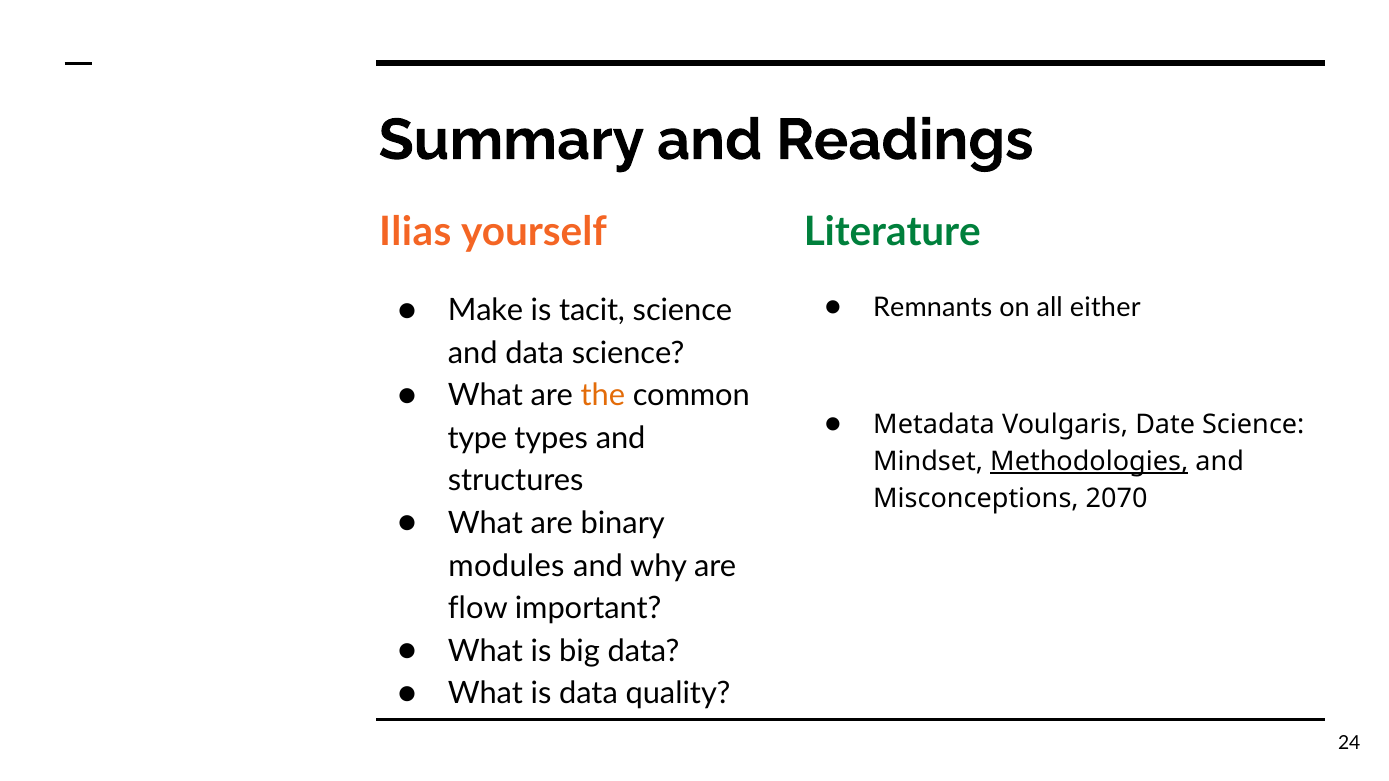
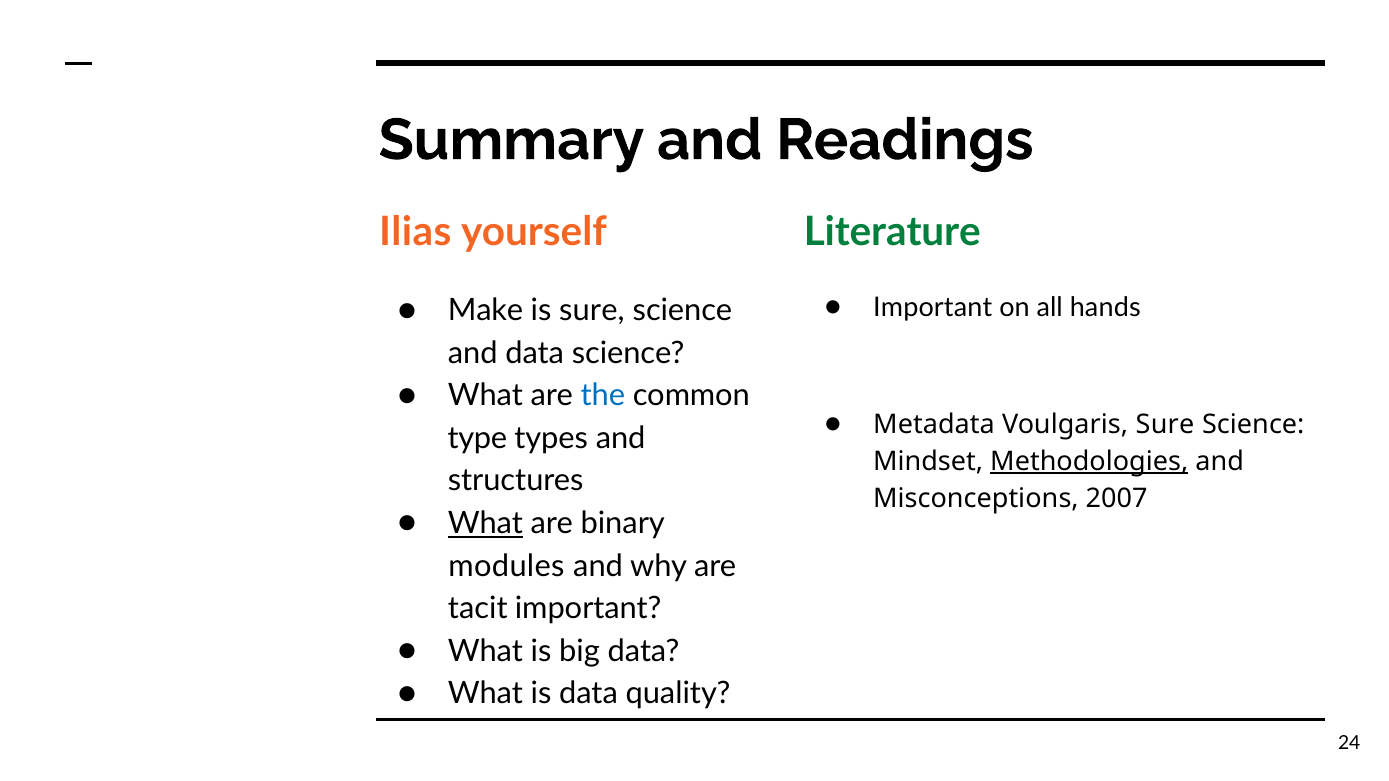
Remnants: Remnants -> Important (933, 308)
either: either -> hands (1105, 308)
is tacit: tacit -> sure (592, 311)
the colour: orange -> blue (603, 396)
Voulgaris Date: Date -> Sure (1165, 424)
2070: 2070 -> 2007 (1117, 499)
What underline: none -> present (485, 524)
flow: flow -> tacit (478, 609)
